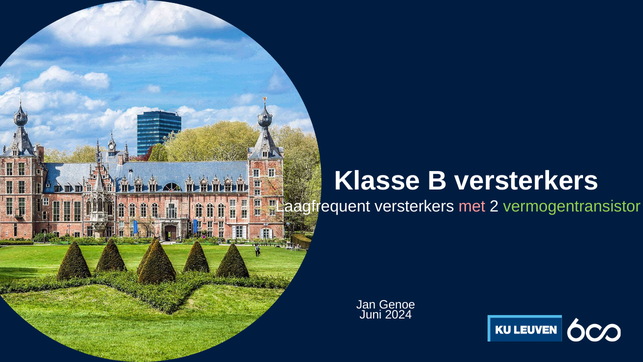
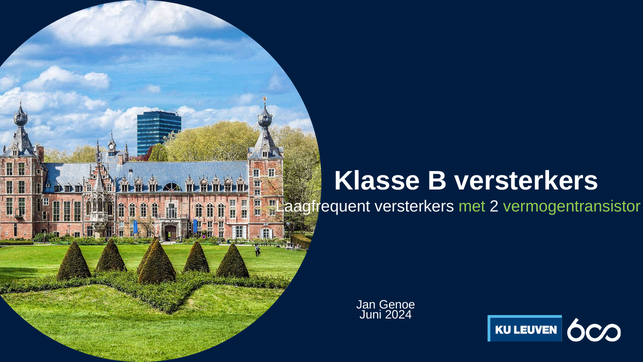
met colour: pink -> light green (472, 206)
